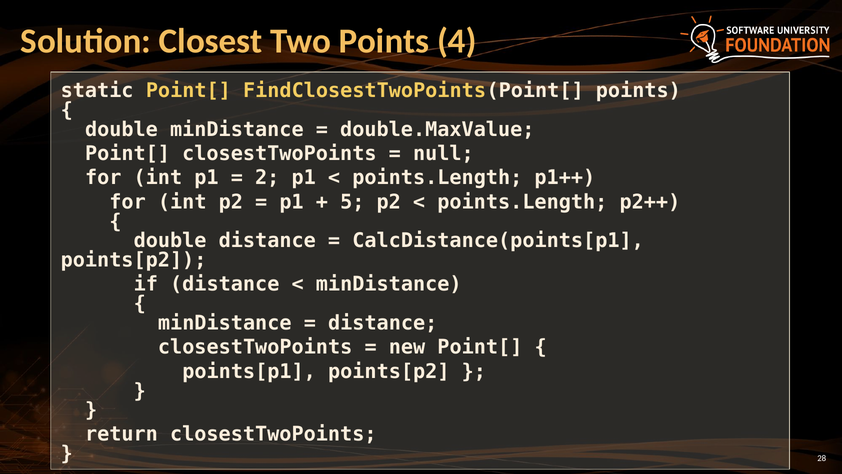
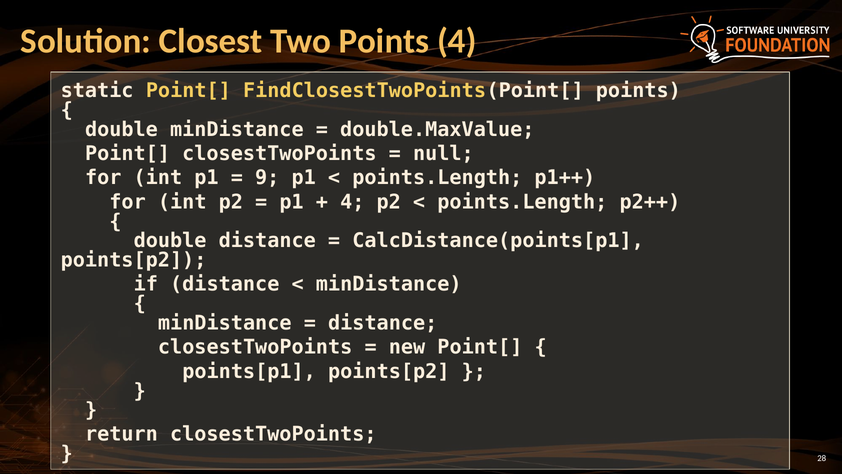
2: 2 -> 9 (267, 178)
5: 5 -> 4 (352, 202)
